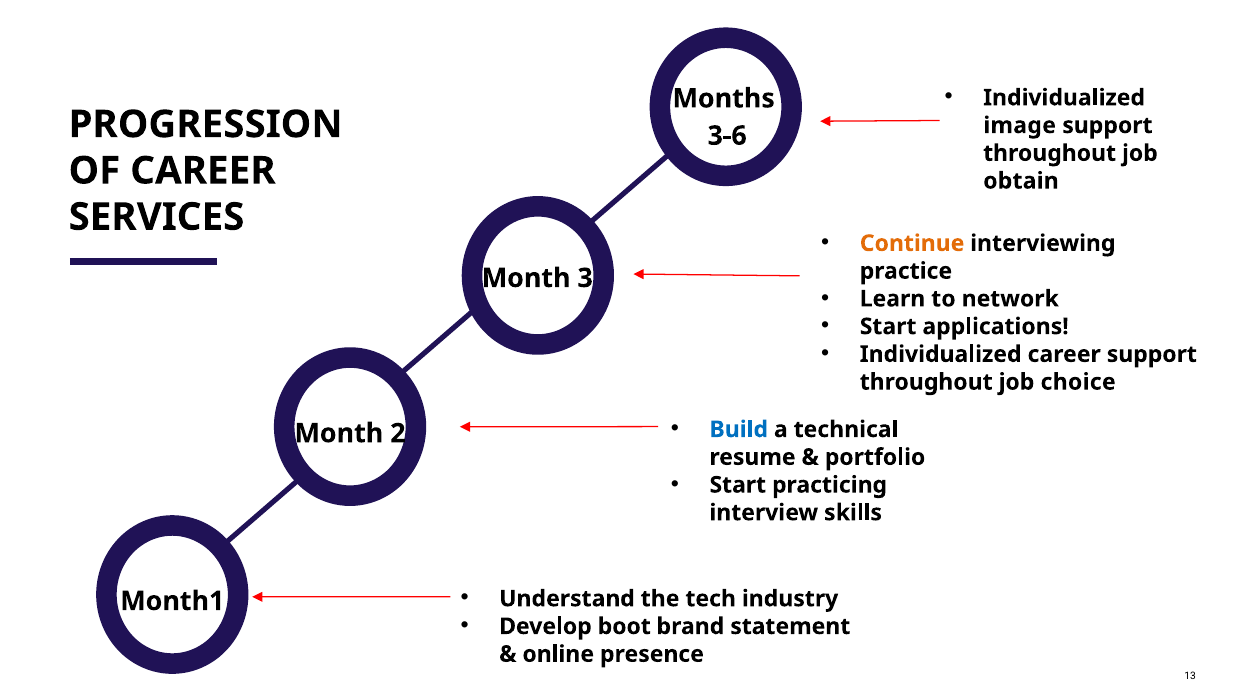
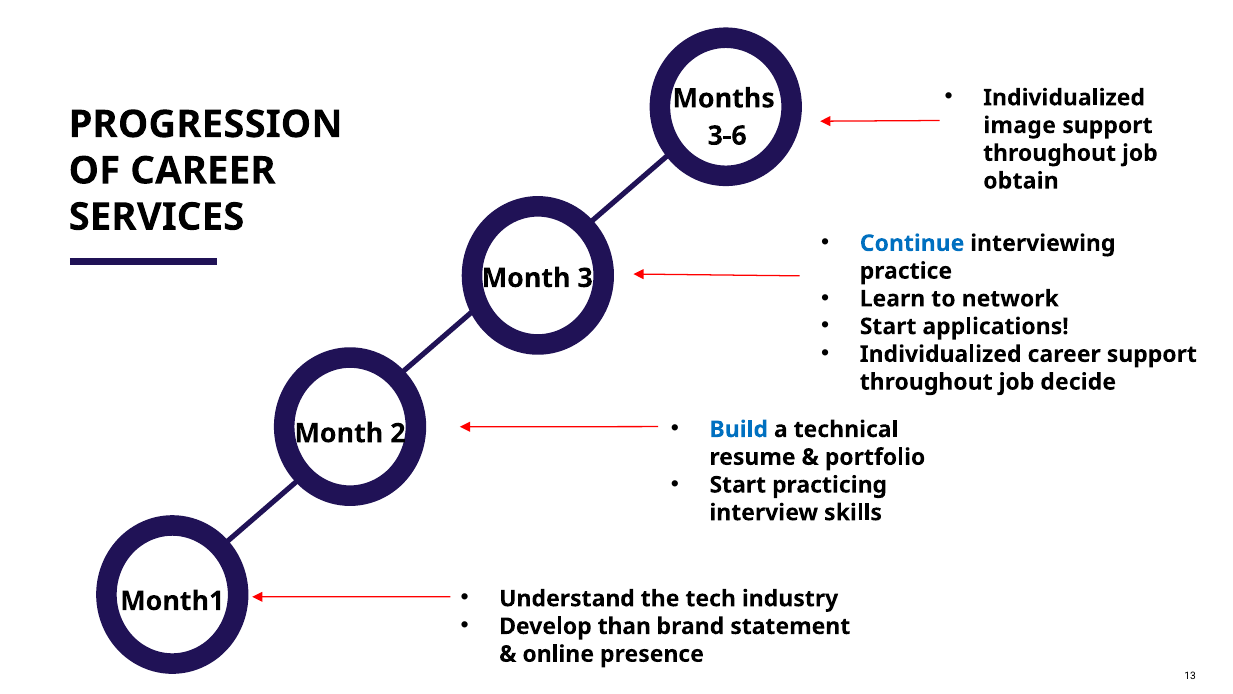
Continue colour: orange -> blue (912, 243)
choice: choice -> decide (1078, 382)
boot: boot -> than (624, 626)
